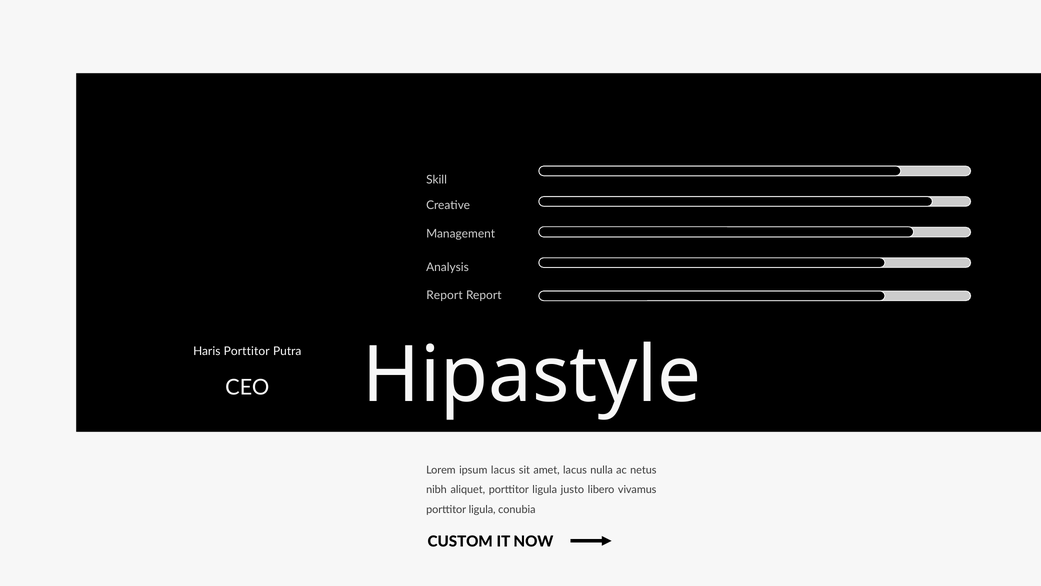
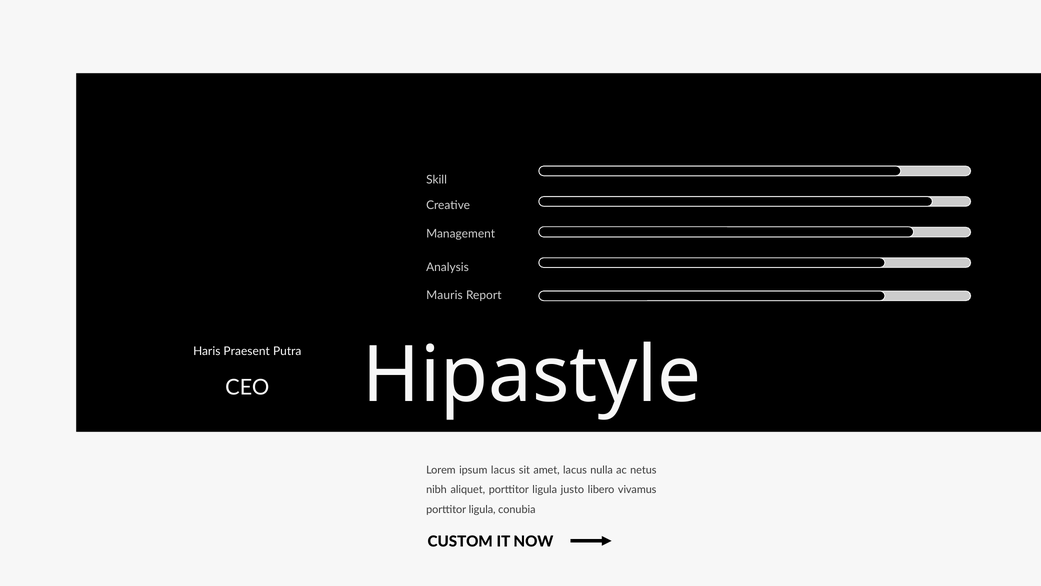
Report: Report -> Mauris (444, 295)
Haris Porttitor: Porttitor -> Praesent (247, 351)
